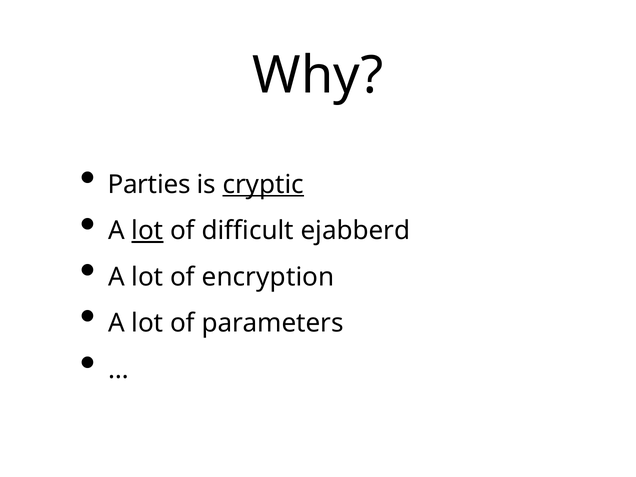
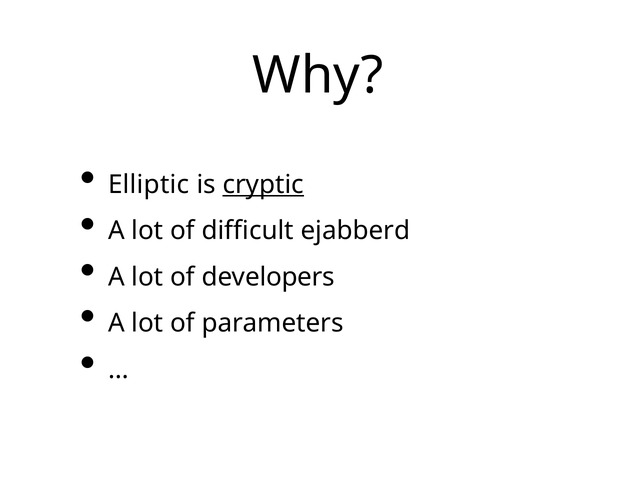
Parties: Parties -> Elliptic (149, 185)
lot underline: present -> none (147, 231)
encryption: encryption -> developers (268, 277)
